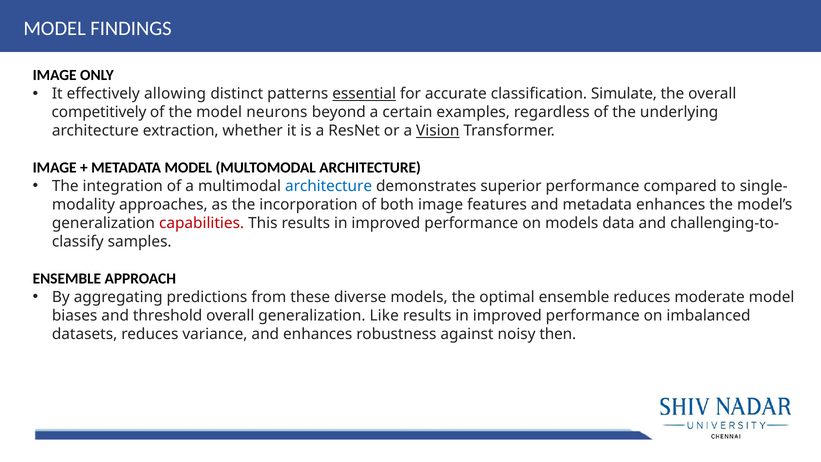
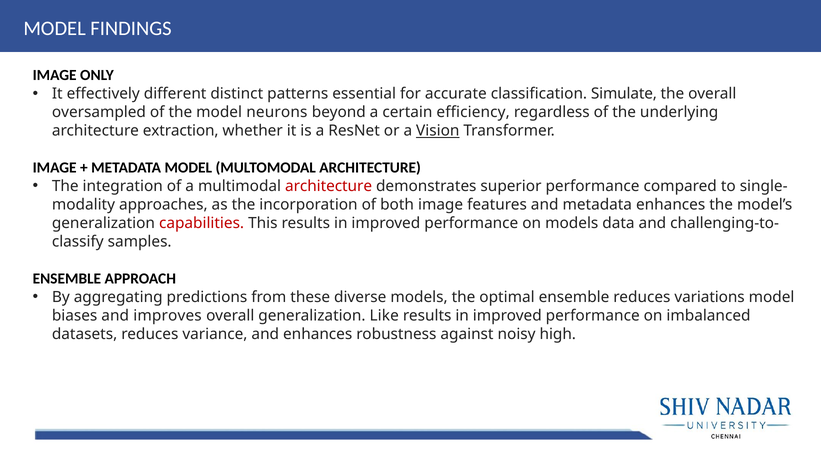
allowing: allowing -> different (175, 94)
essential underline: present -> none (364, 94)
competitively: competitively -> oversampled (99, 112)
examples: examples -> efficiency (473, 112)
architecture colour: blue -> red (329, 186)
moderate: moderate -> variations (710, 297)
threshold: threshold -> improves (168, 315)
then: then -> high (558, 334)
